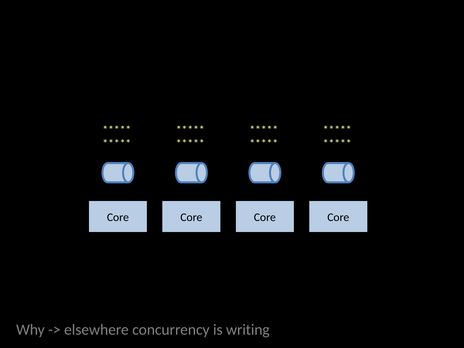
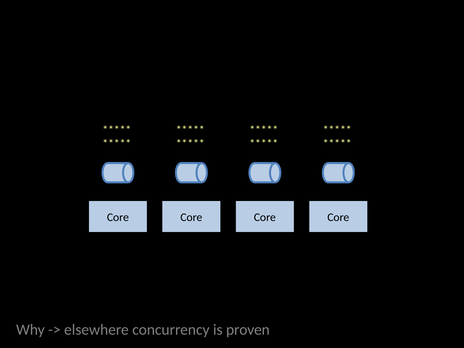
writing: writing -> proven (248, 330)
